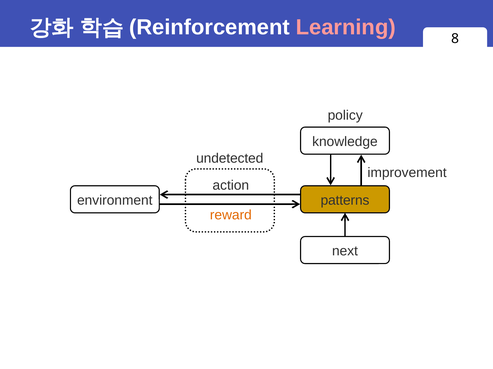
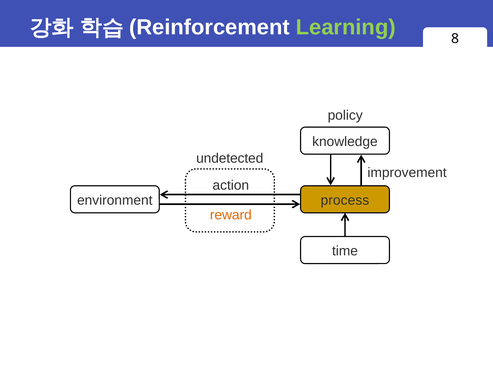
Learning colour: pink -> light green (346, 27)
patterns: patterns -> process (345, 201)
next: next -> time (345, 252)
